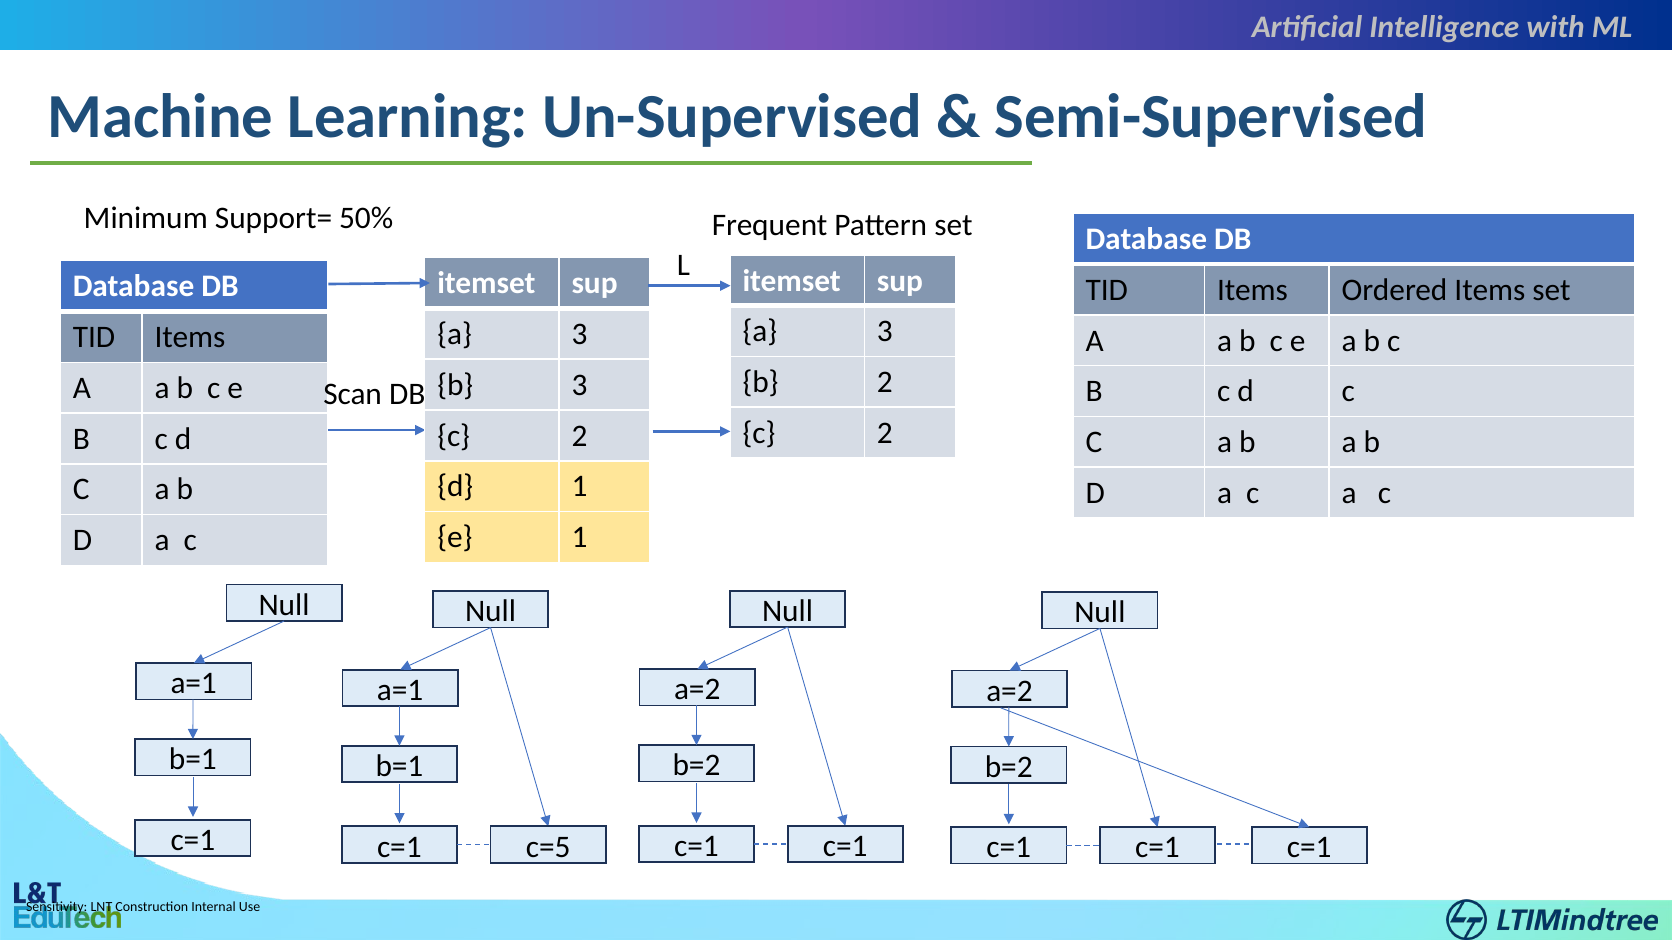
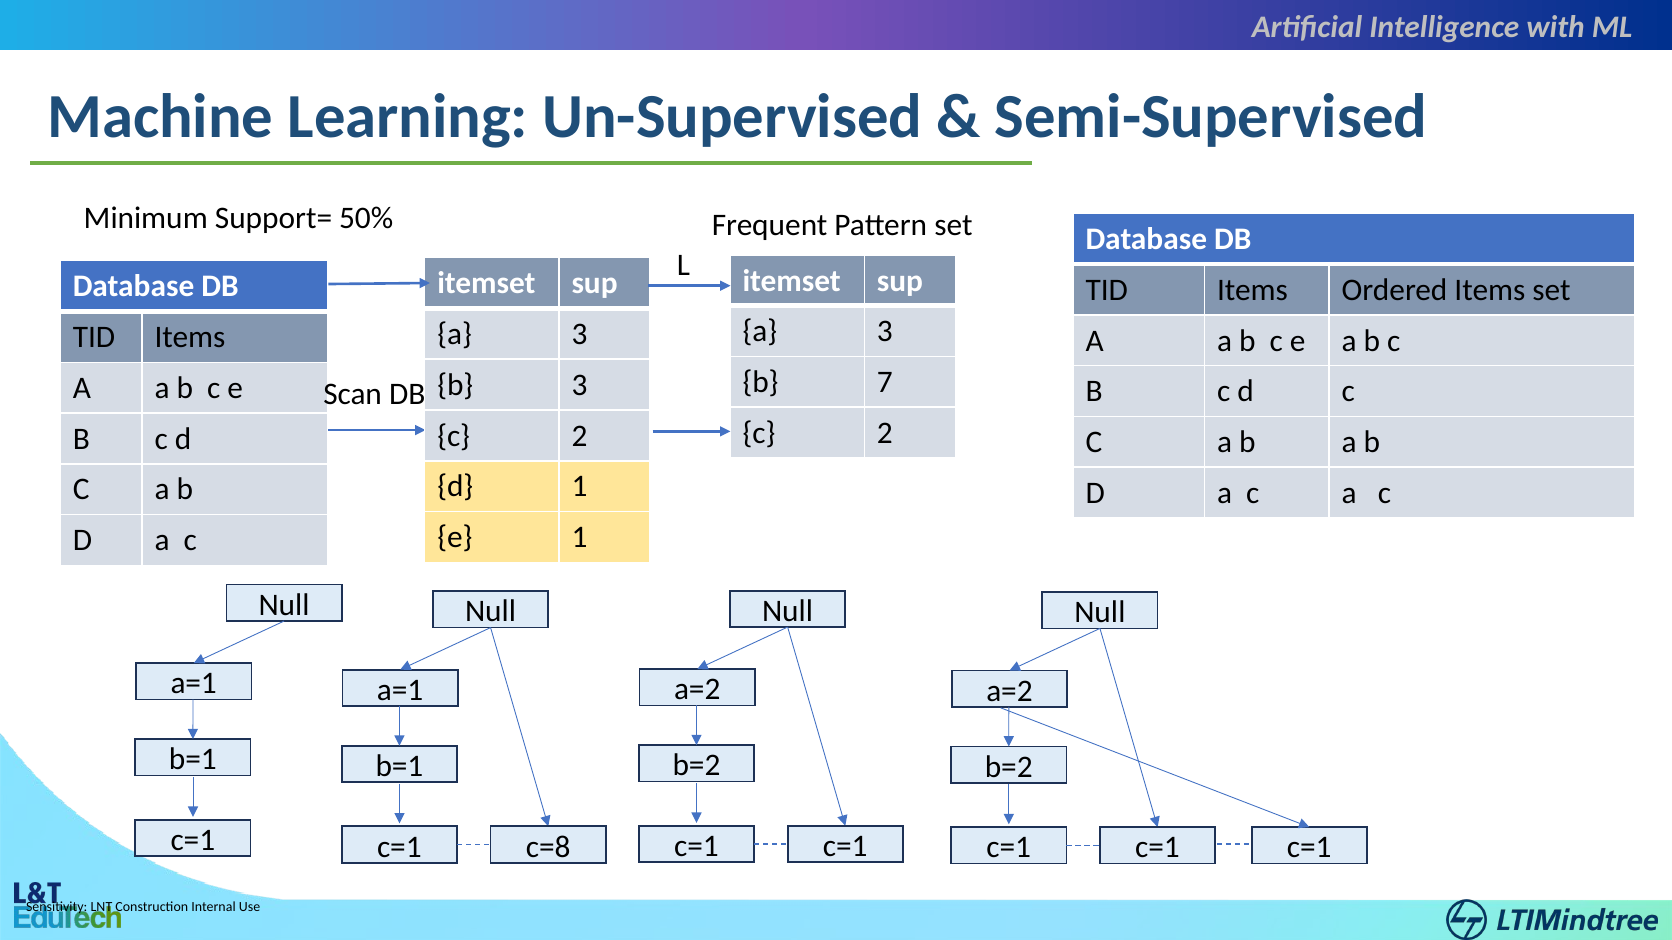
b 2: 2 -> 7 (885, 382)
c=5: c=5 -> c=8 (548, 847)
